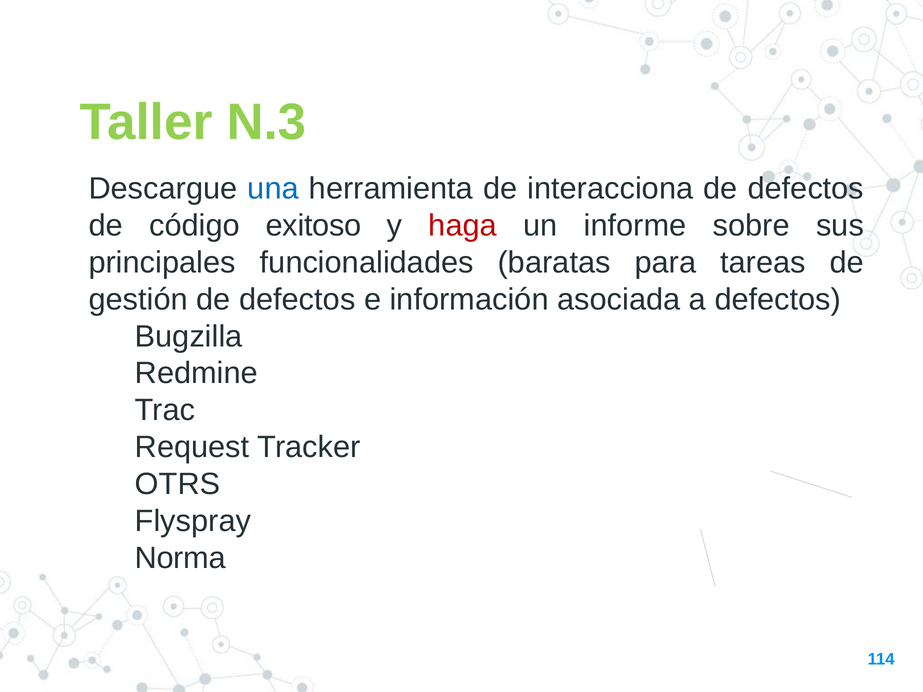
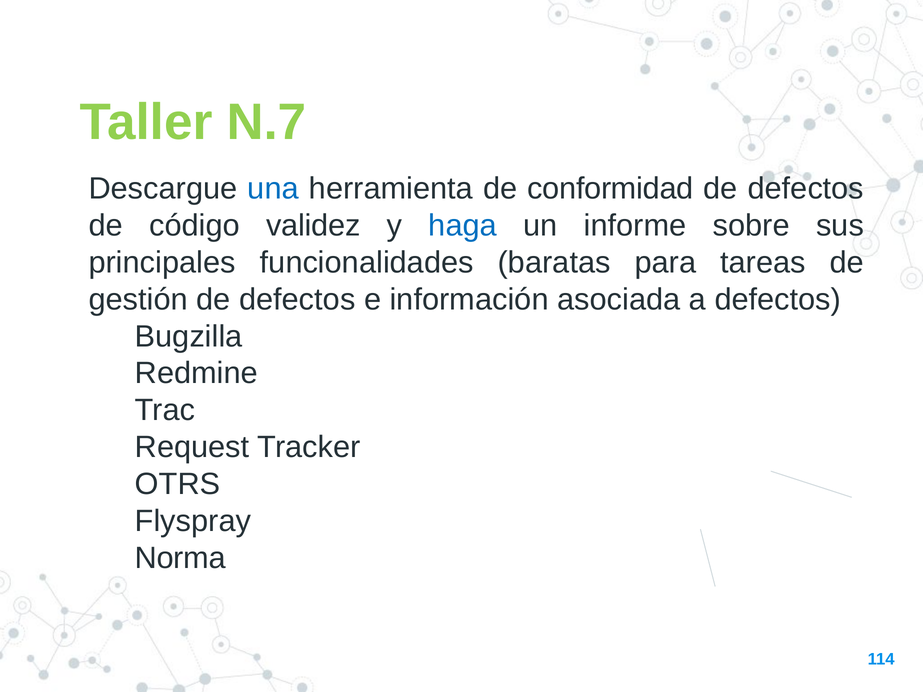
N.3: N.3 -> N.7 (267, 123)
interacciona: interacciona -> conformidad (610, 189)
exitoso: exitoso -> validez (313, 226)
haga colour: red -> blue (463, 226)
